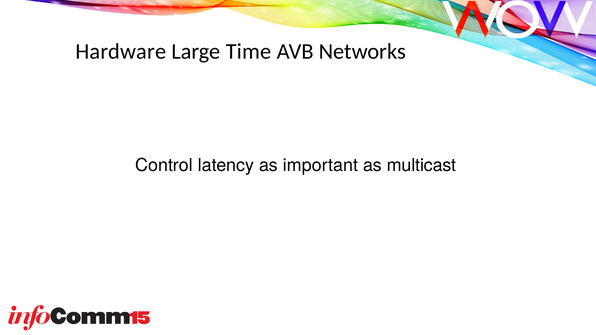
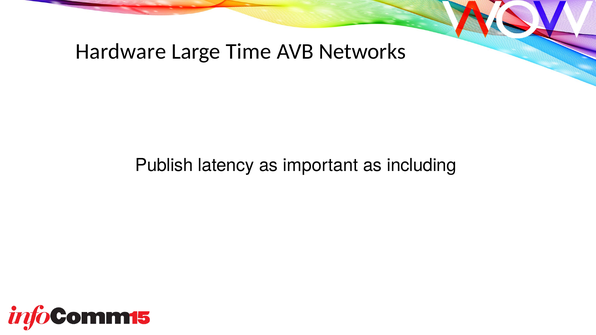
Control: Control -> Publish (164, 165)
multicast: multicast -> including (422, 165)
